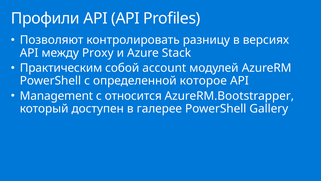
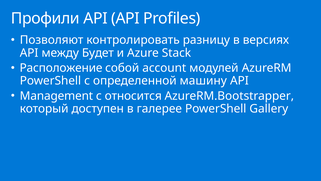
Proxy: Proxy -> Будет (98, 53)
Практическим: Практическим -> Расположение (61, 68)
которое: которое -> машину (203, 81)
